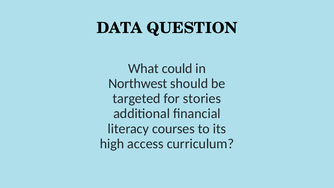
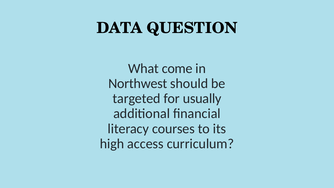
could: could -> come (177, 69)
stories: stories -> usually (202, 99)
